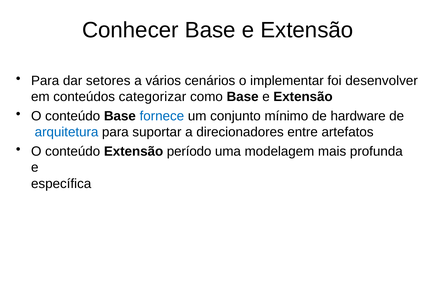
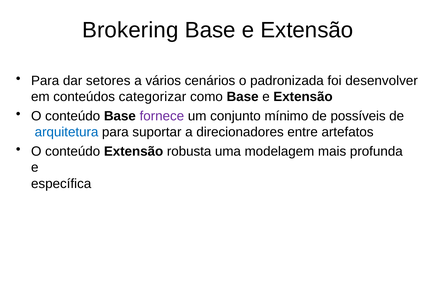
Conhecer: Conhecer -> Brokering (130, 30)
implementar: implementar -> padronizada (287, 81)
fornece colour: blue -> purple (162, 116)
hardware: hardware -> possíveis (358, 116)
período: período -> robusta (189, 152)
